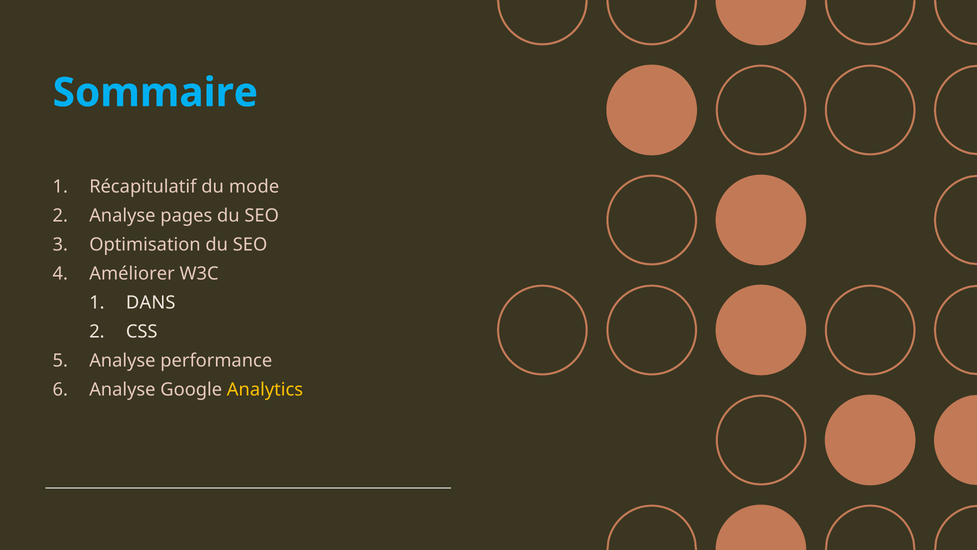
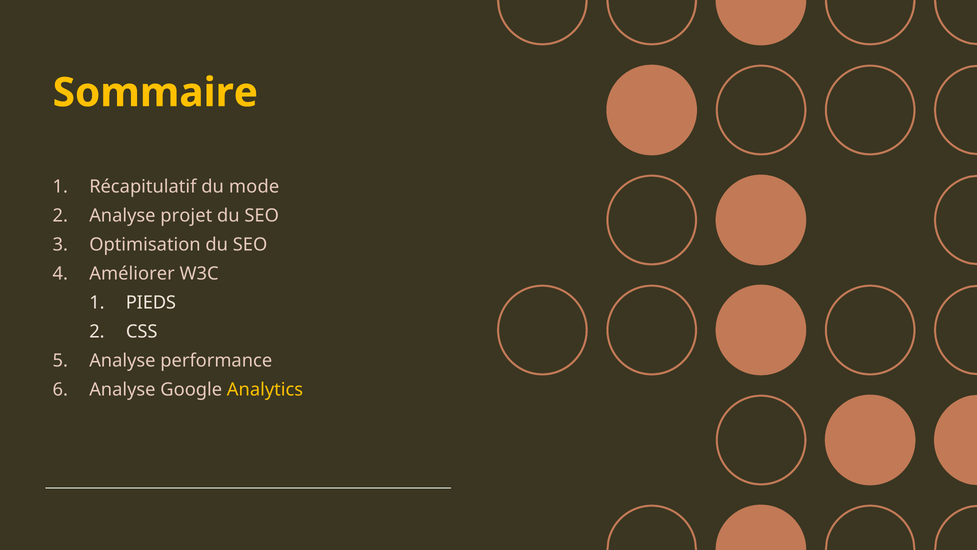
Sommaire colour: light blue -> yellow (155, 93)
pages: pages -> projet (186, 216)
DANS: DANS -> PIEDS (151, 302)
